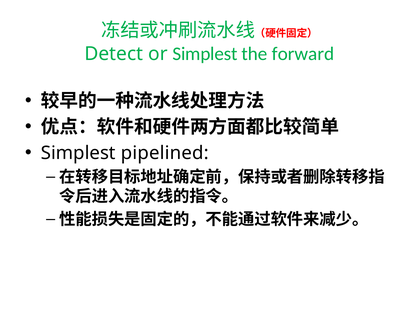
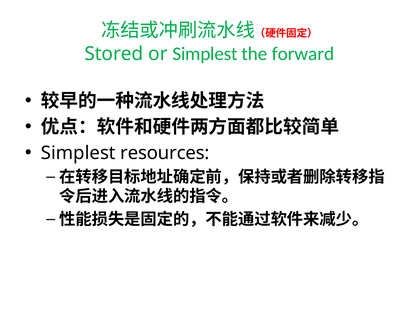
Detect: Detect -> Stored (114, 54)
pipelined: pipelined -> resources (165, 153)
